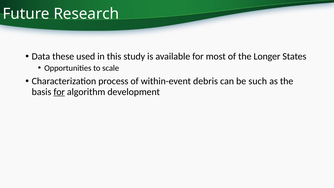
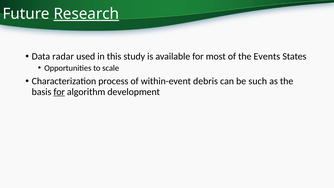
Research underline: none -> present (86, 14)
these: these -> radar (63, 56)
Longer: Longer -> Events (267, 56)
